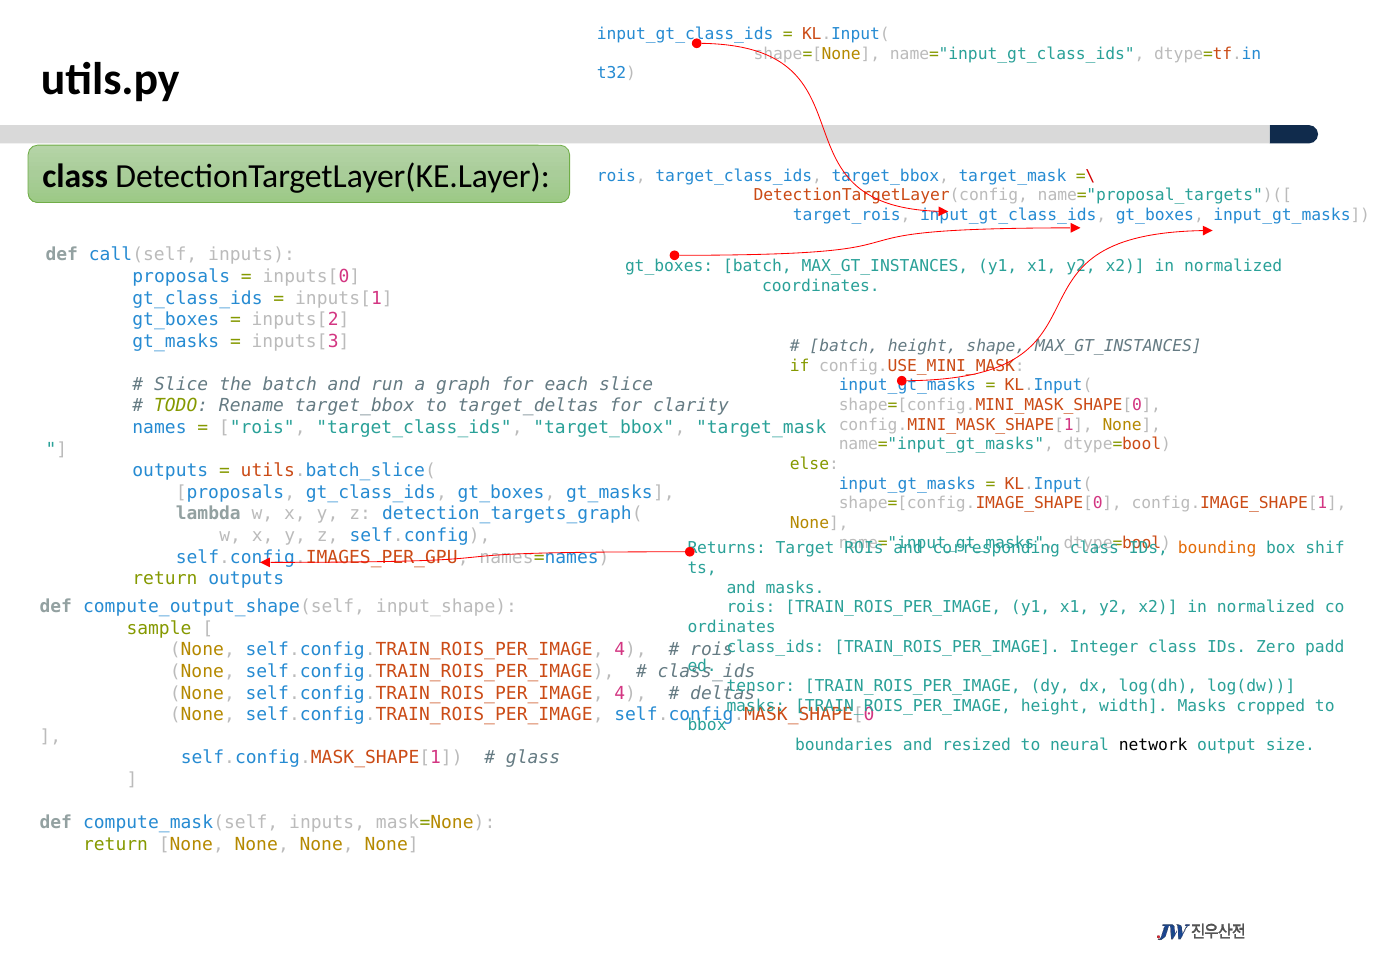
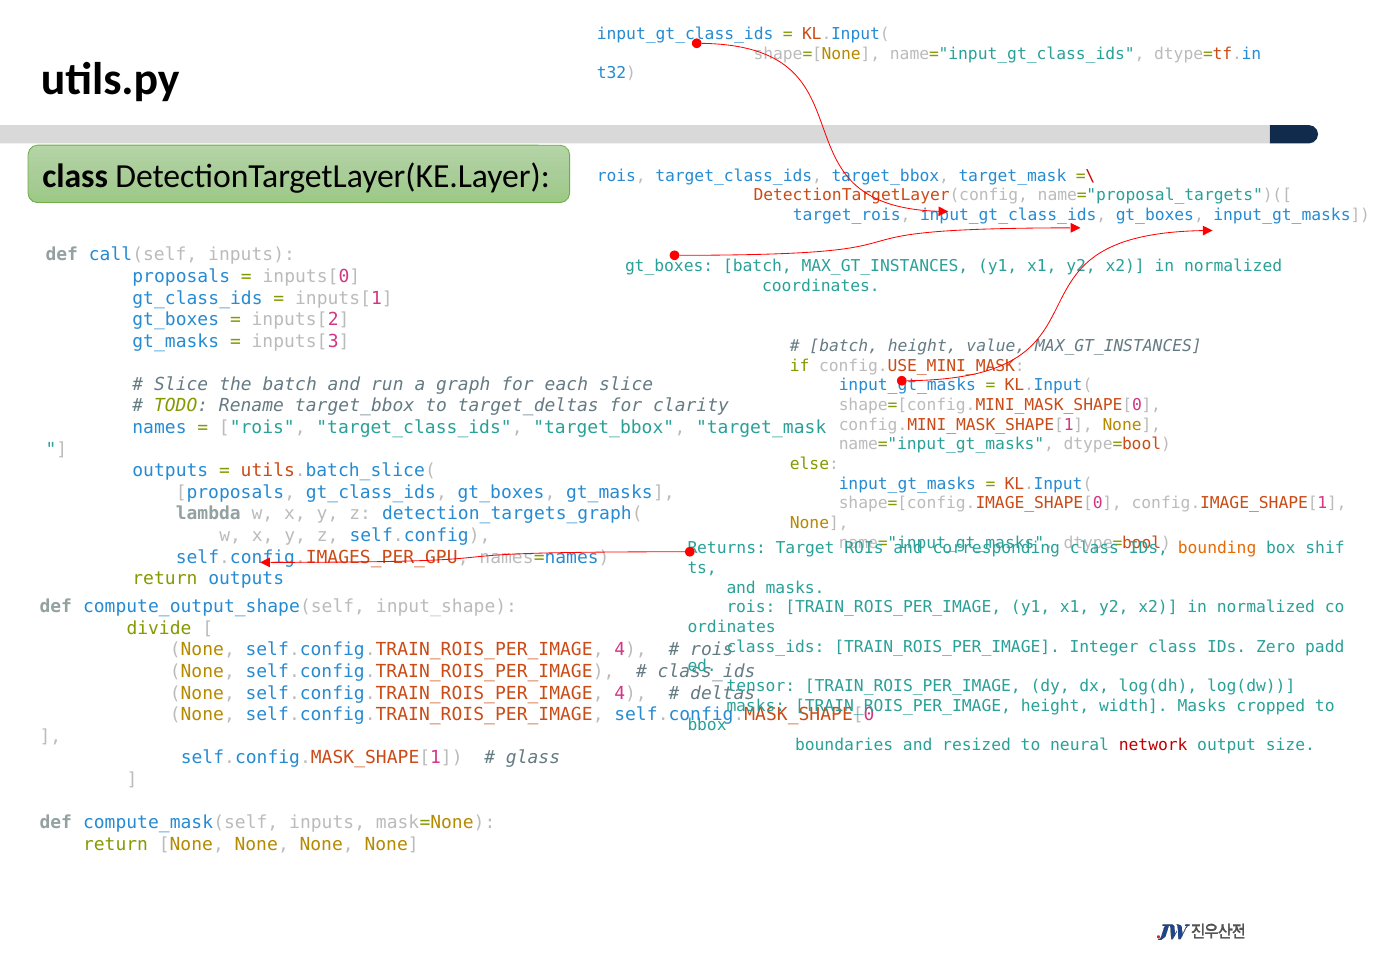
shape: shape -> value (996, 346)
sample: sample -> divide (159, 628)
network colour: black -> red (1153, 745)
